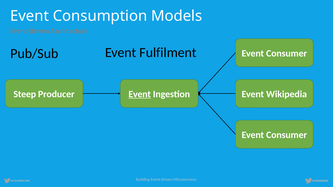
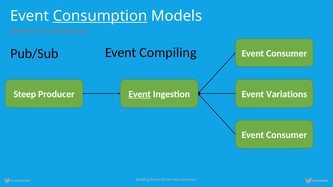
Consumption underline: none -> present (100, 16)
Fulfilment: Fulfilment -> Compiling (168, 53)
Wikipedia: Wikipedia -> Variations (287, 94)
